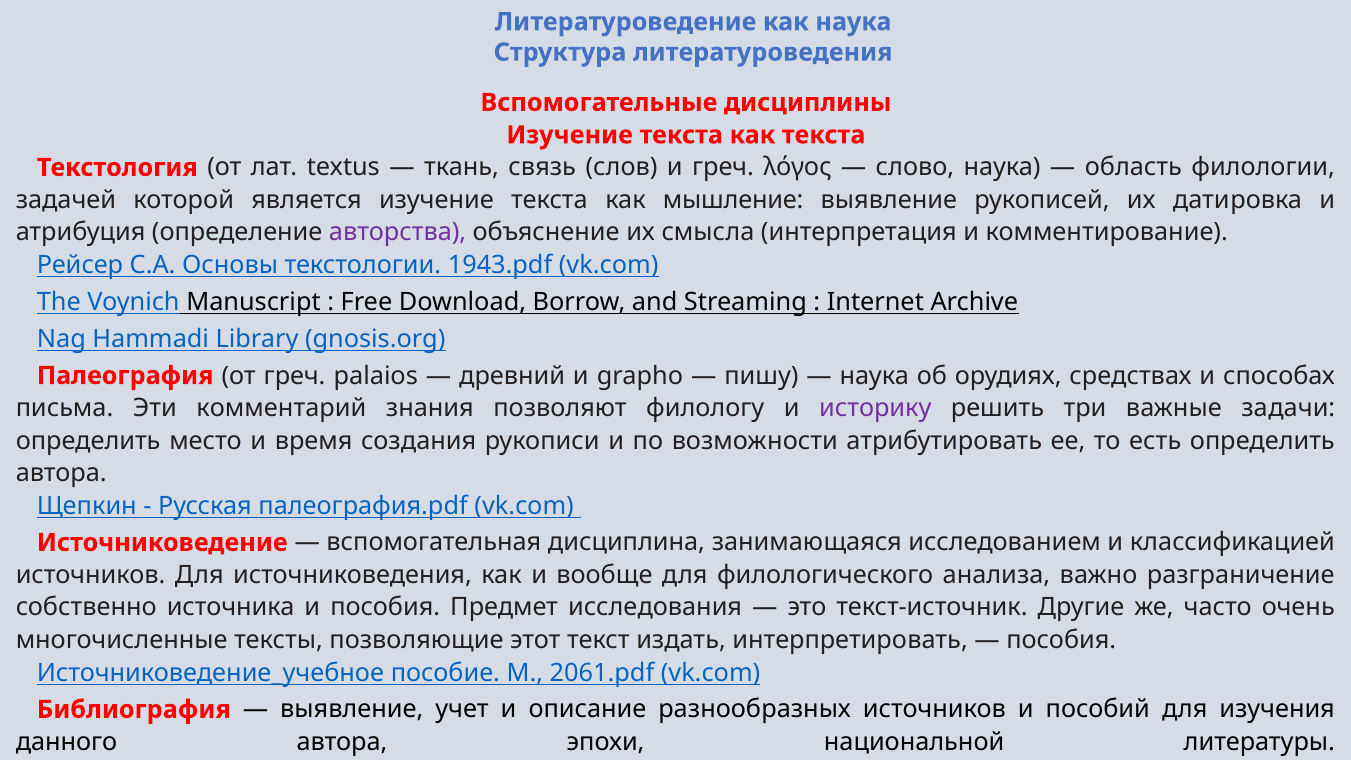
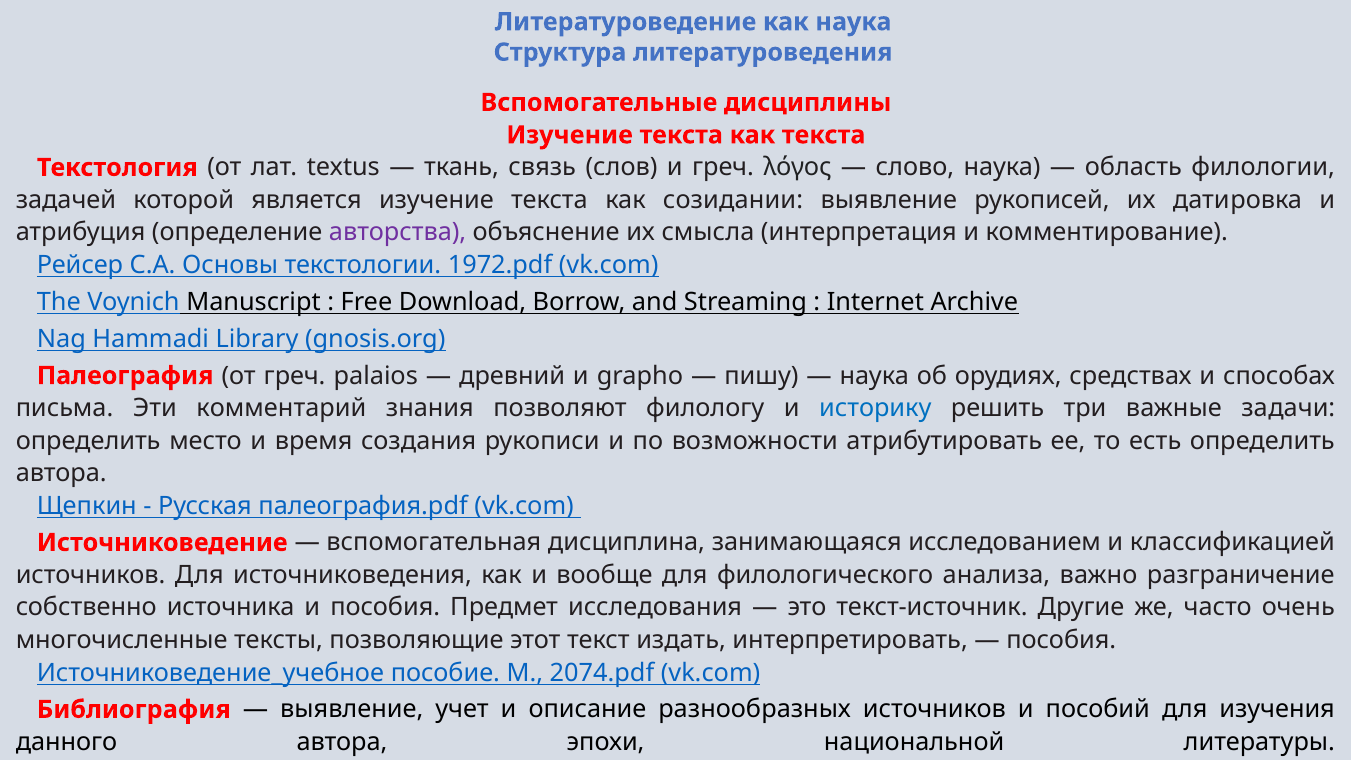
мышление: мышление -> созидании (733, 200)
1943.pdf: 1943.pdf -> 1972.pdf (500, 265)
историку colour: purple -> blue (875, 408)
2061.pdf: 2061.pdf -> 2074.pdf (602, 673)
